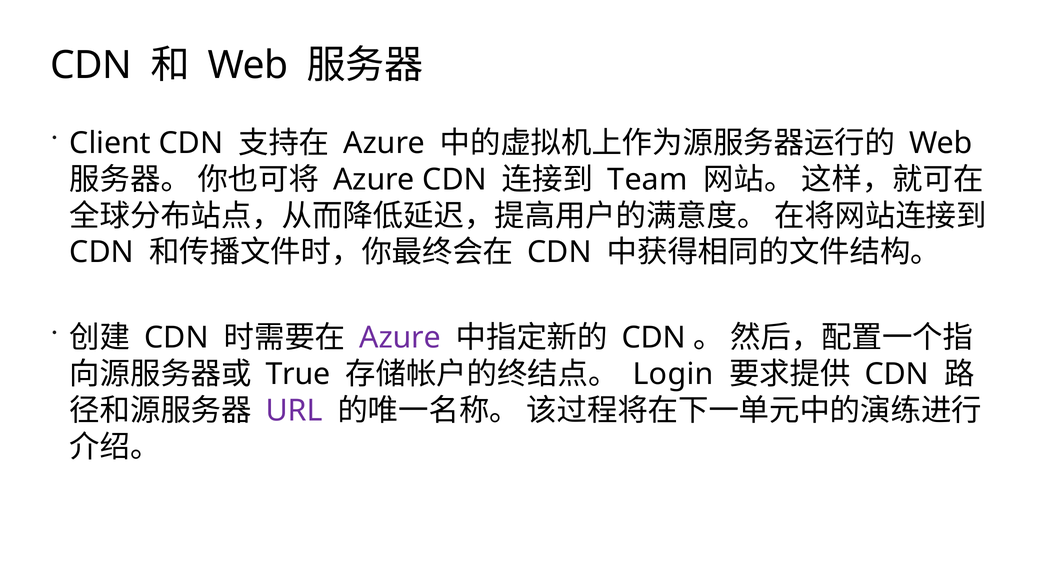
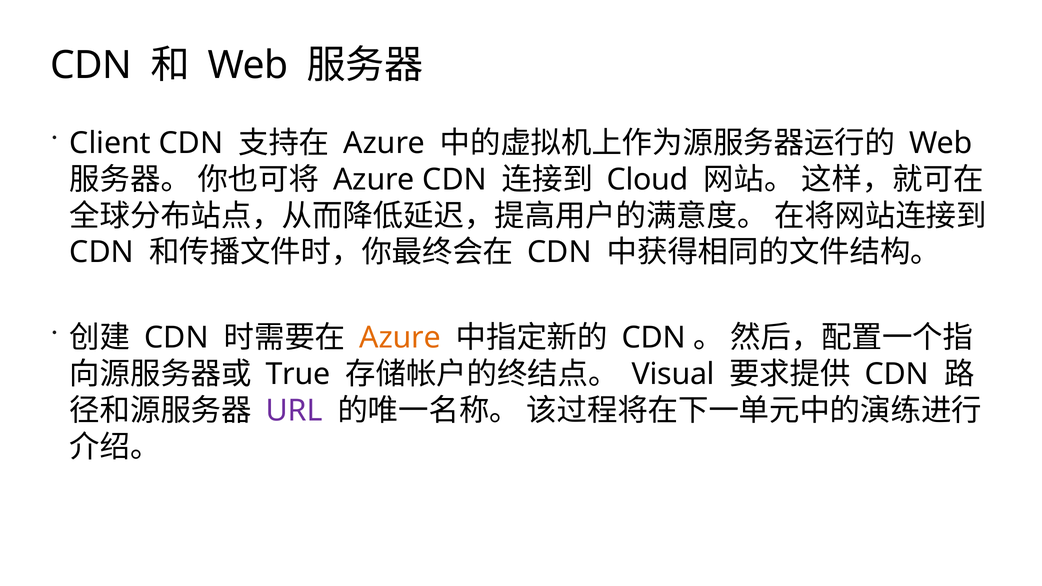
Team: Team -> Cloud (648, 180)
Azure colour: purple -> orange (400, 338)
Login: Login -> Visual (673, 374)
